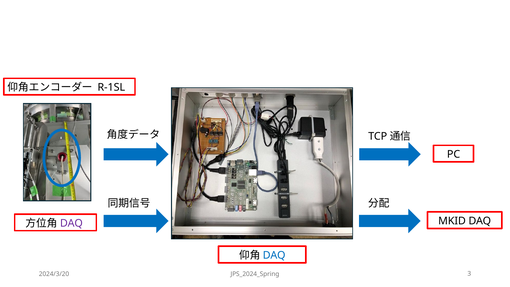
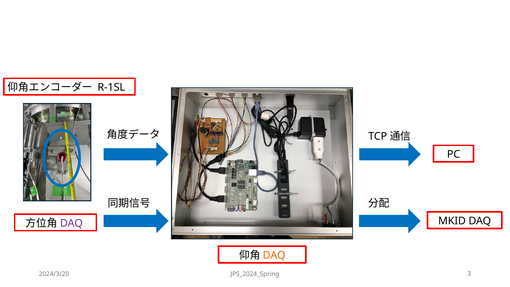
DAQ colour: blue -> orange (274, 255)
